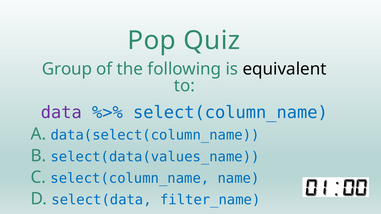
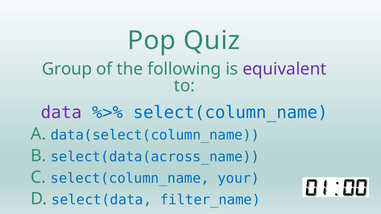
equivalent colour: black -> purple (285, 69)
select(data(values_name: select(data(values_name -> select(data(across_name (155, 157)
name: name -> your (238, 178)
